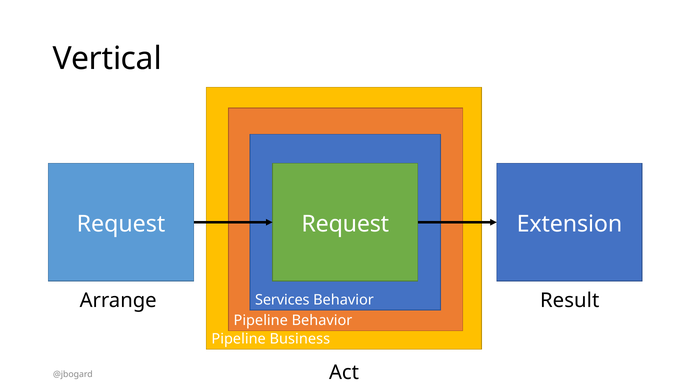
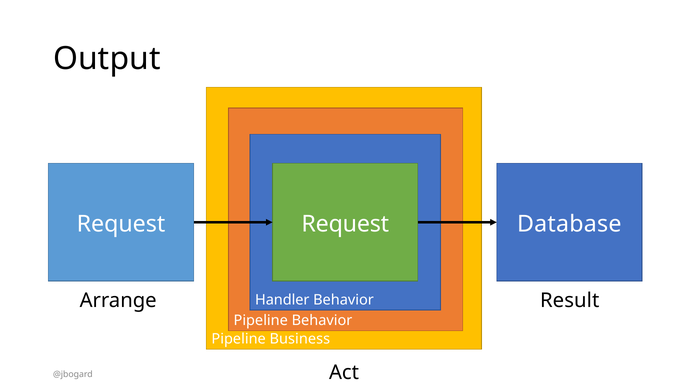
Vertical: Vertical -> Output (107, 58)
Extension: Extension -> Database (569, 224)
Services: Services -> Handler (282, 299)
